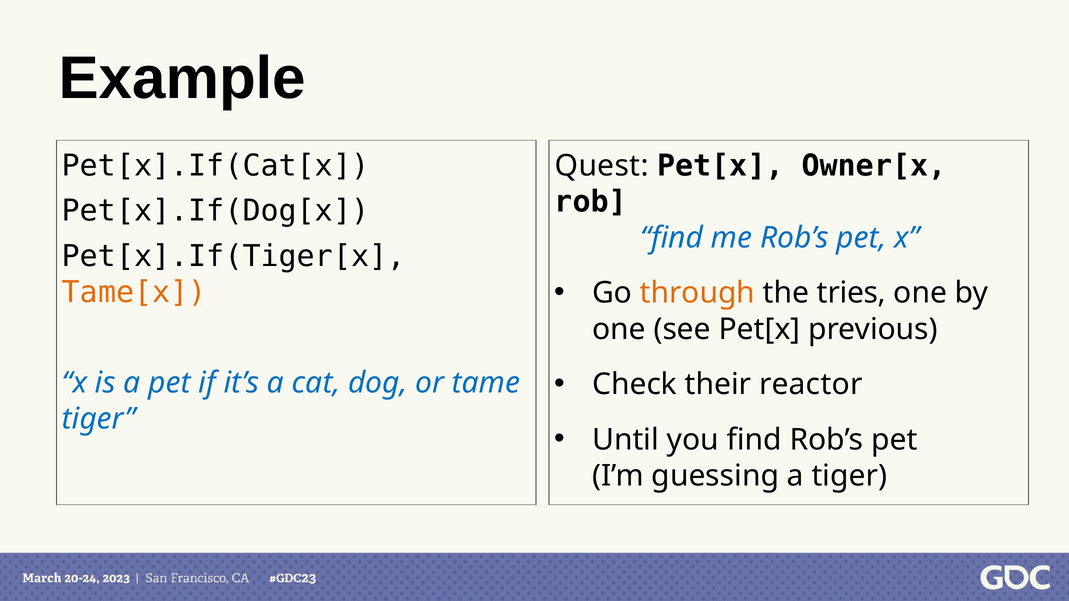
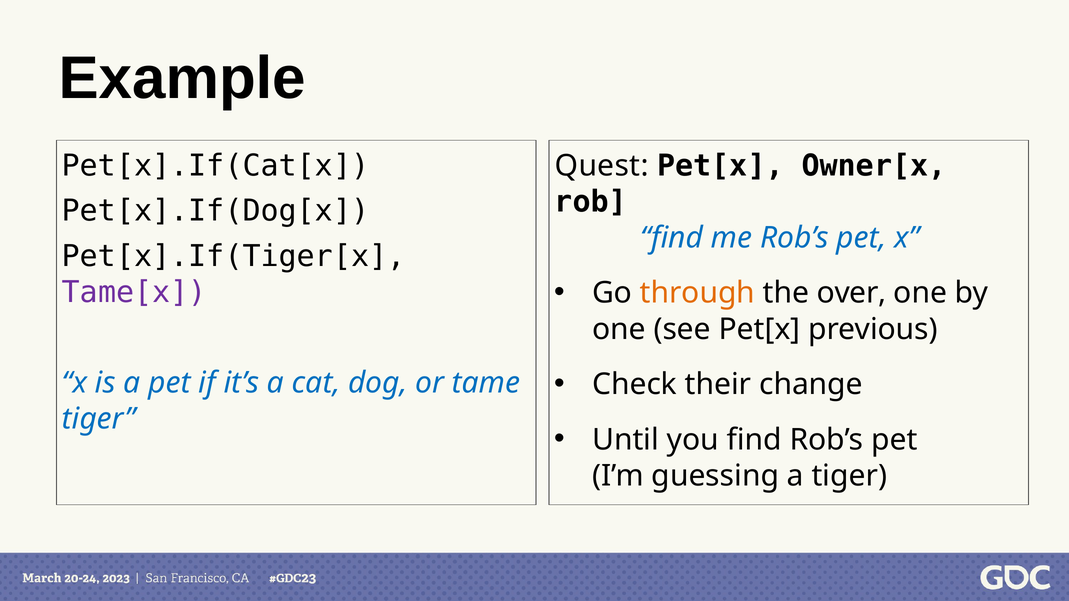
tries: tries -> over (851, 293)
Tame[x colour: orange -> purple (134, 292)
reactor: reactor -> change (811, 385)
